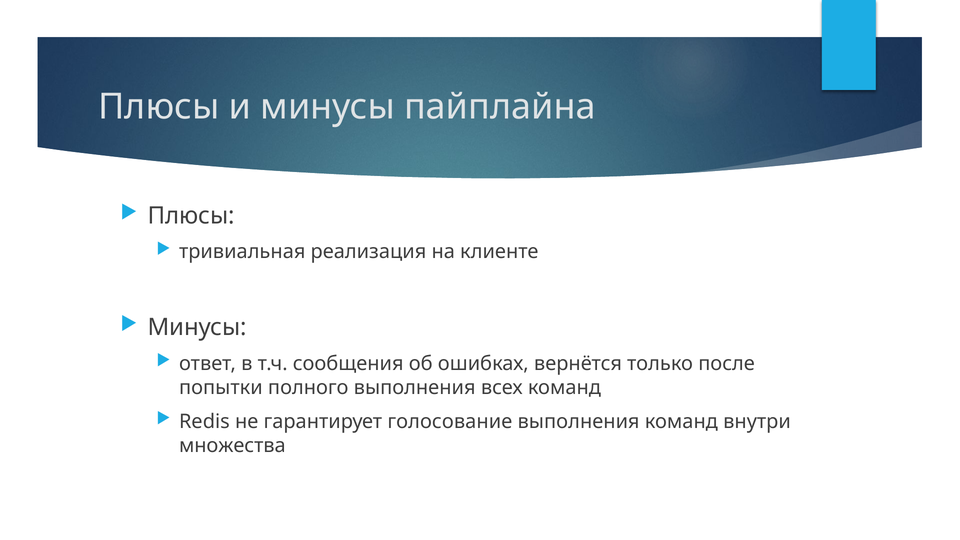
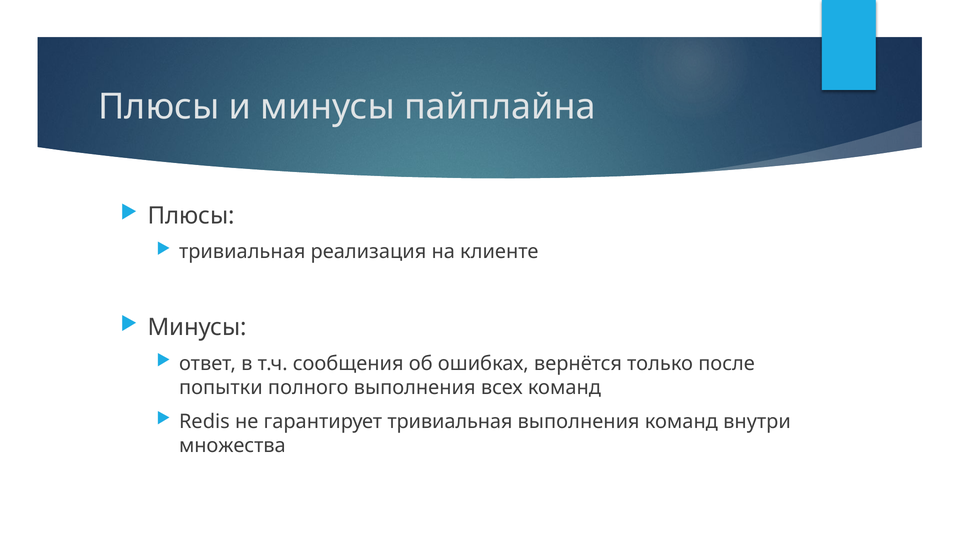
гарантирует голосование: голосование -> тривиальная (450, 422)
